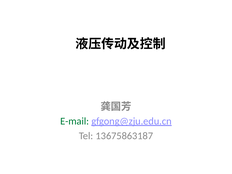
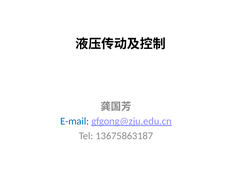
E-mail colour: green -> blue (75, 121)
